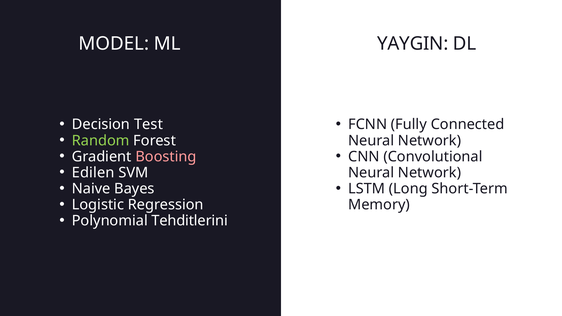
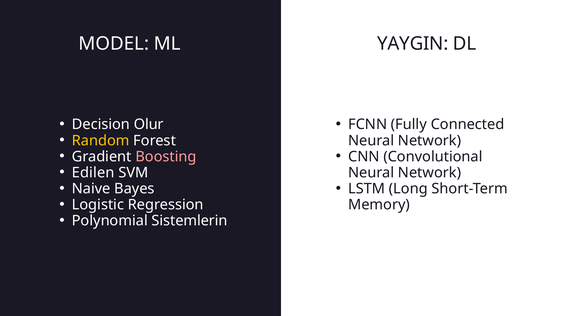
Test: Test -> Olur (149, 125)
Random colour: light green -> yellow (101, 141)
Tehditlerini: Tehditlerini -> Sistemlerin (190, 221)
